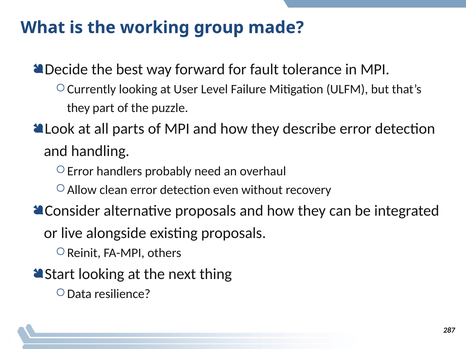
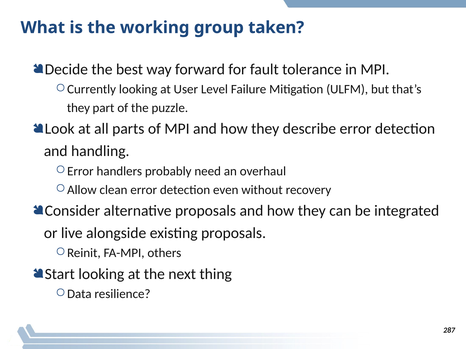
made: made -> taken (276, 28)
